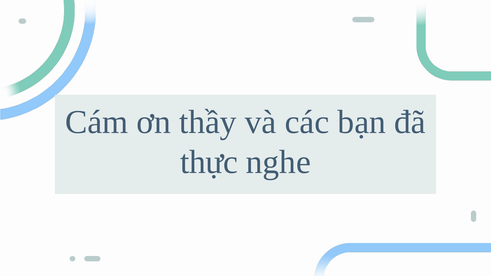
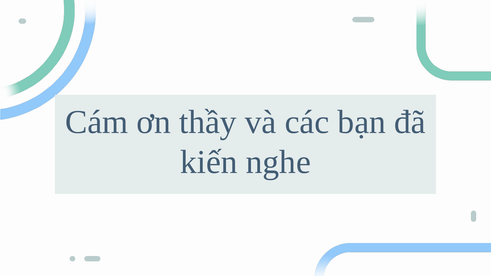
thực: thực -> kiến (209, 162)
